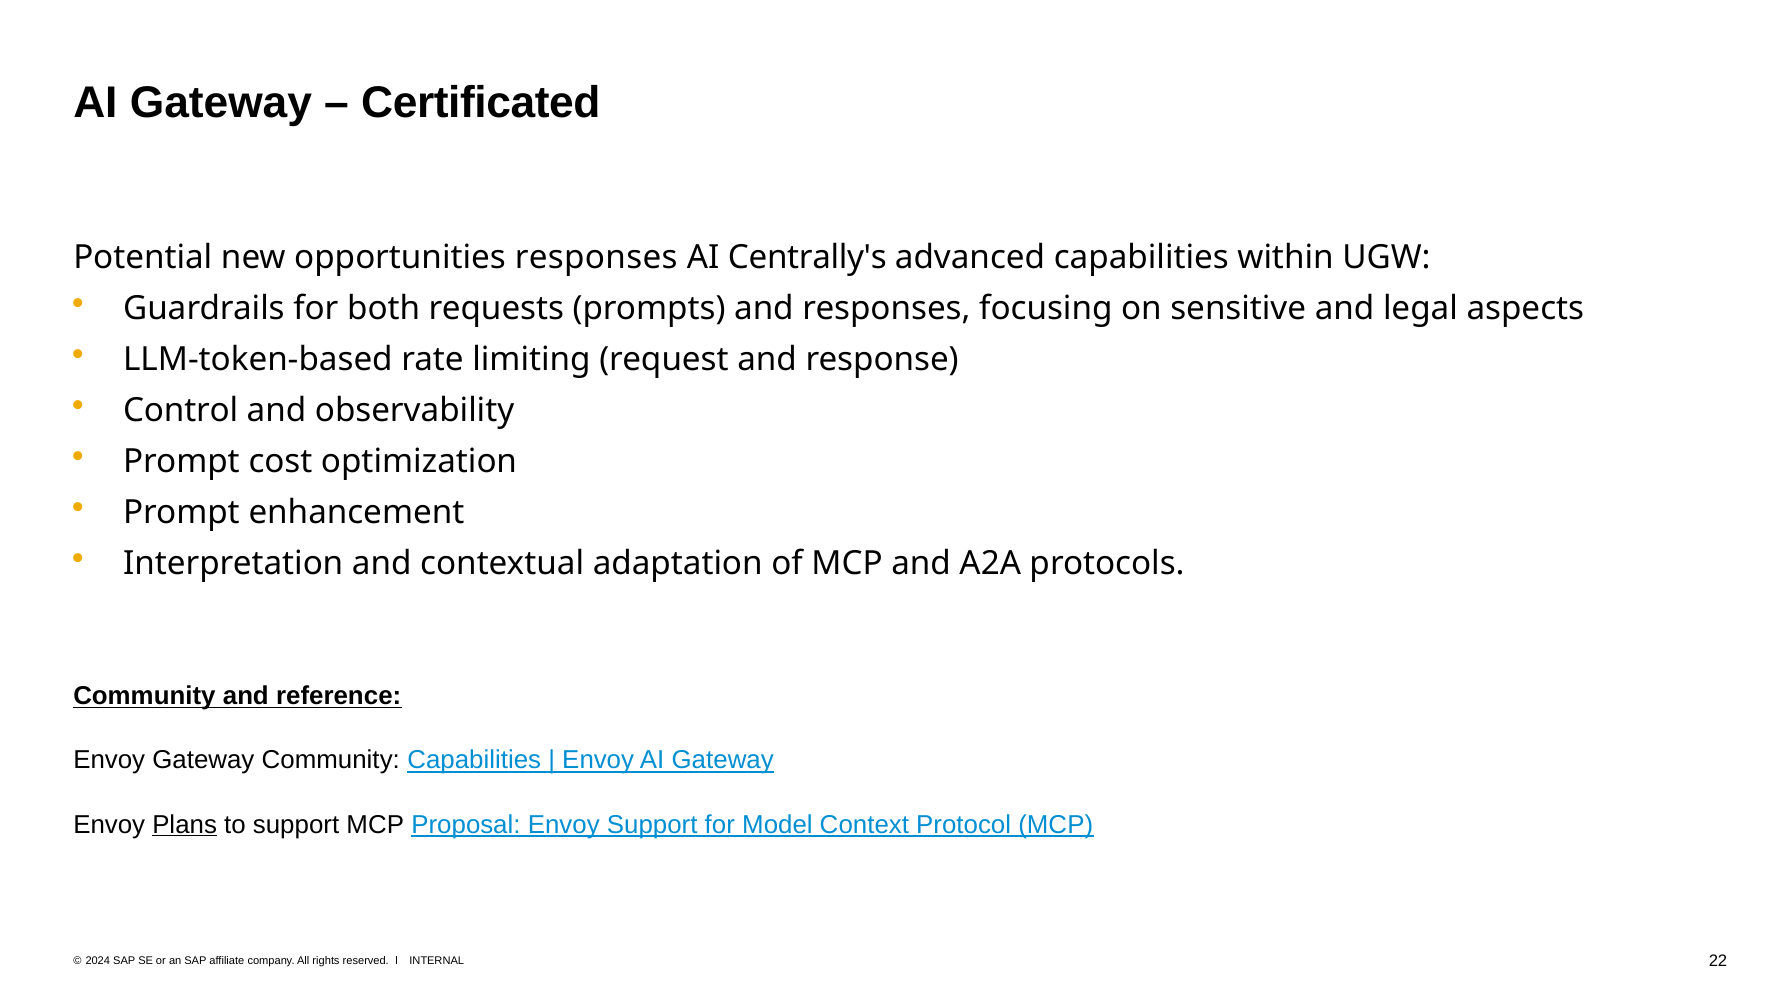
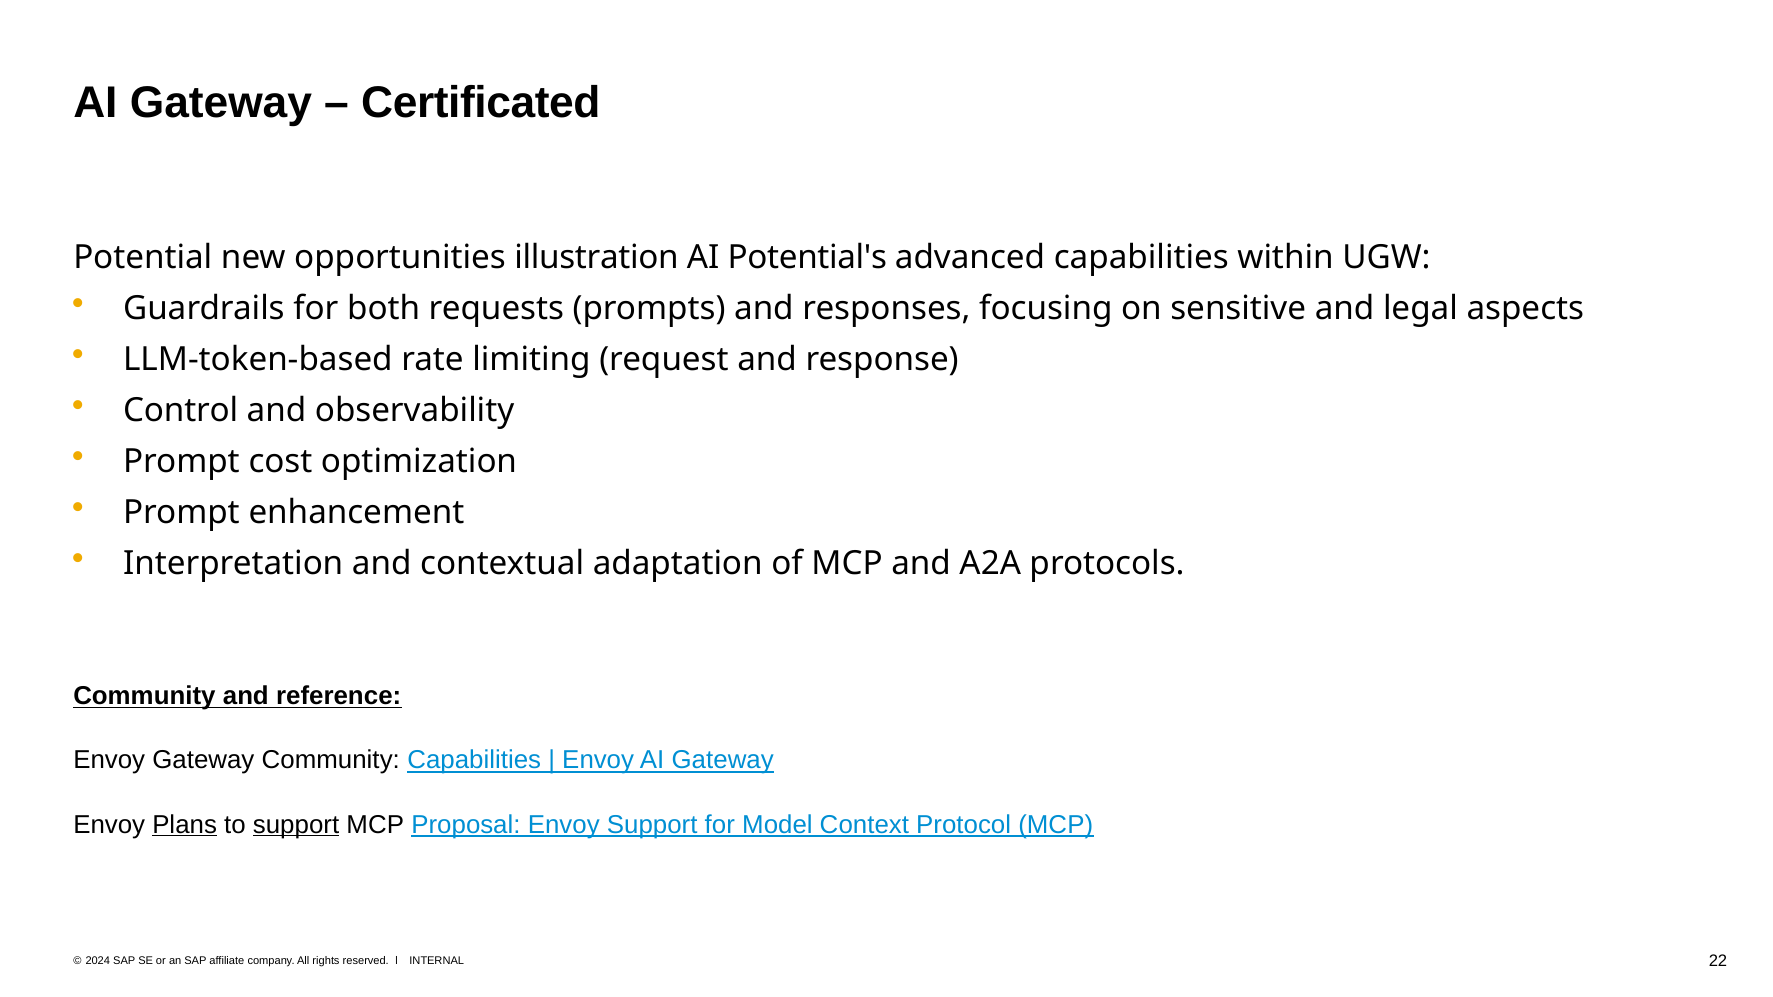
opportunities responses: responses -> illustration (596, 258)
Centrally's: Centrally's -> Potential's (807, 258)
support underline: none -> present (296, 825)
